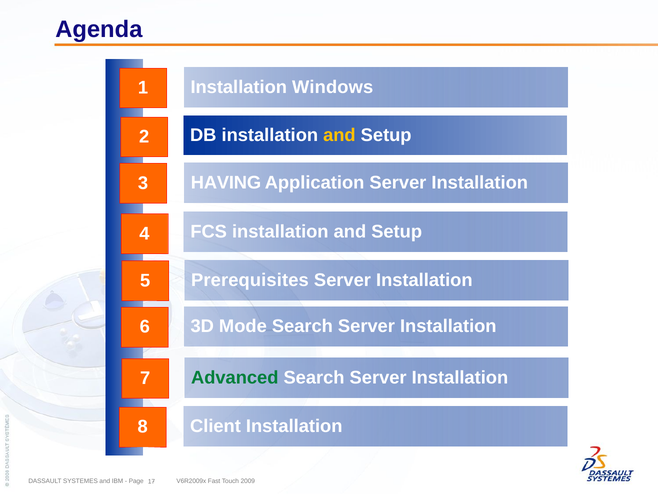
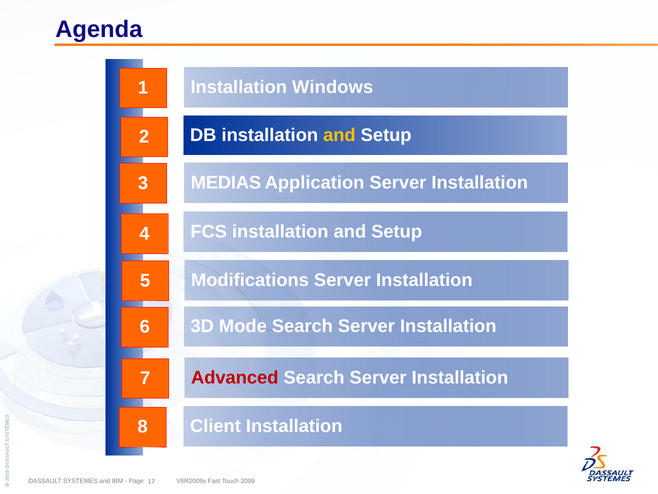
HAVING: HAVING -> MEDIAS (226, 183)
Prerequisites: Prerequisites -> Modifications (250, 280)
Advanced colour: green -> red (235, 377)
